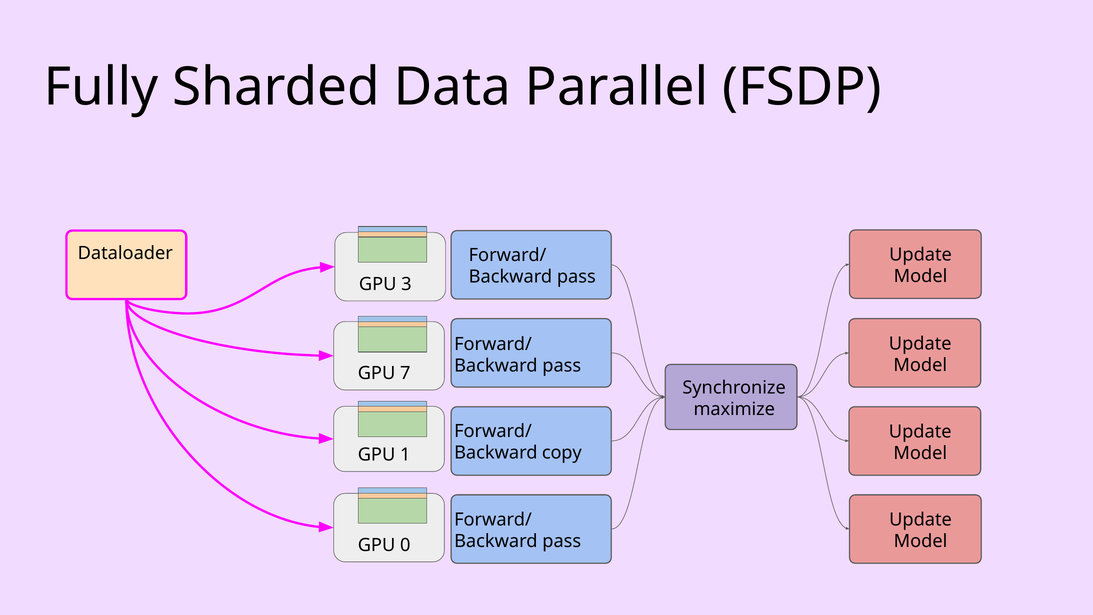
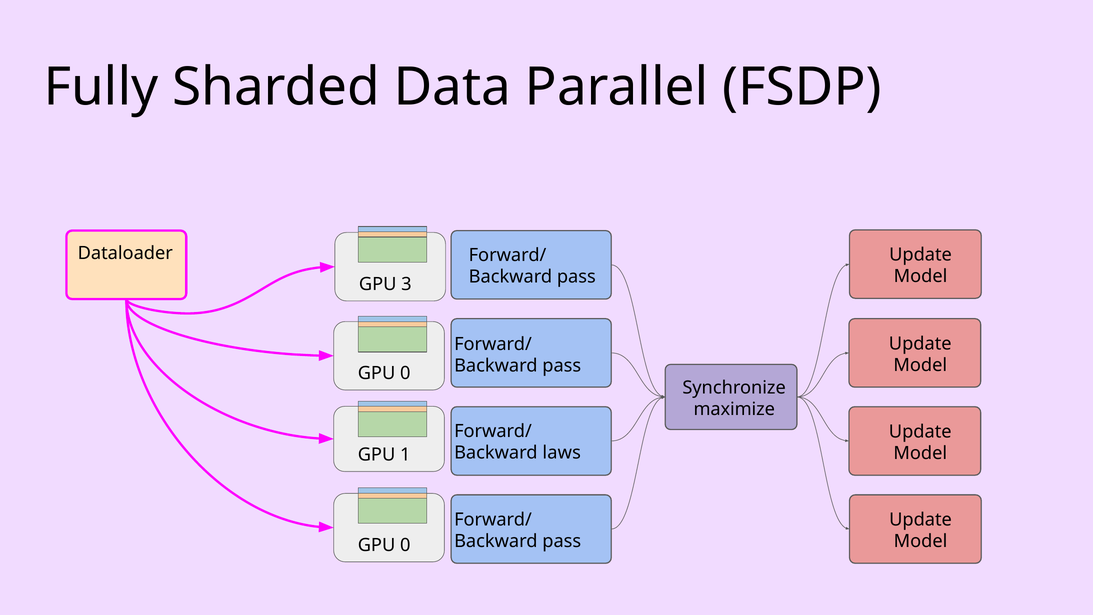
7: 7 -> 0 (405, 373)
copy: copy -> laws (562, 453)
